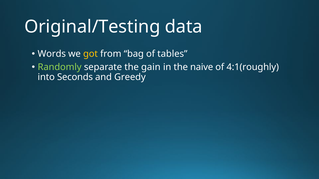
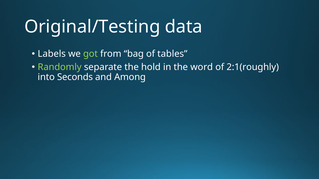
Words: Words -> Labels (52, 54)
got colour: yellow -> light green (90, 54)
gain: gain -> hold (151, 67)
naive: naive -> word (202, 67)
4:1(roughly: 4:1(roughly -> 2:1(roughly (253, 67)
Greedy: Greedy -> Among (130, 77)
